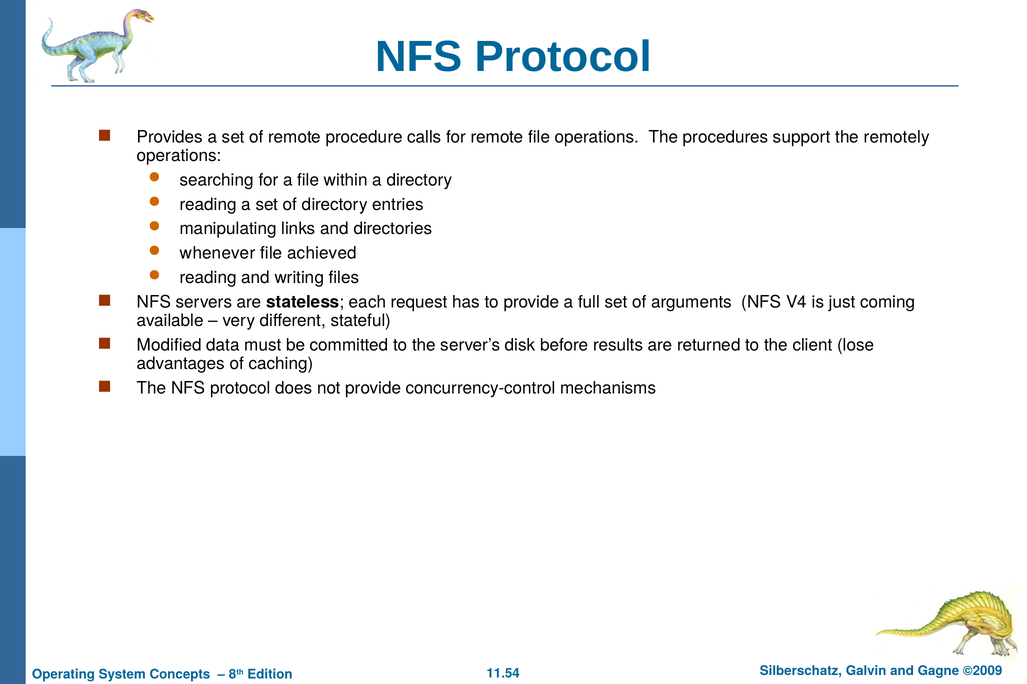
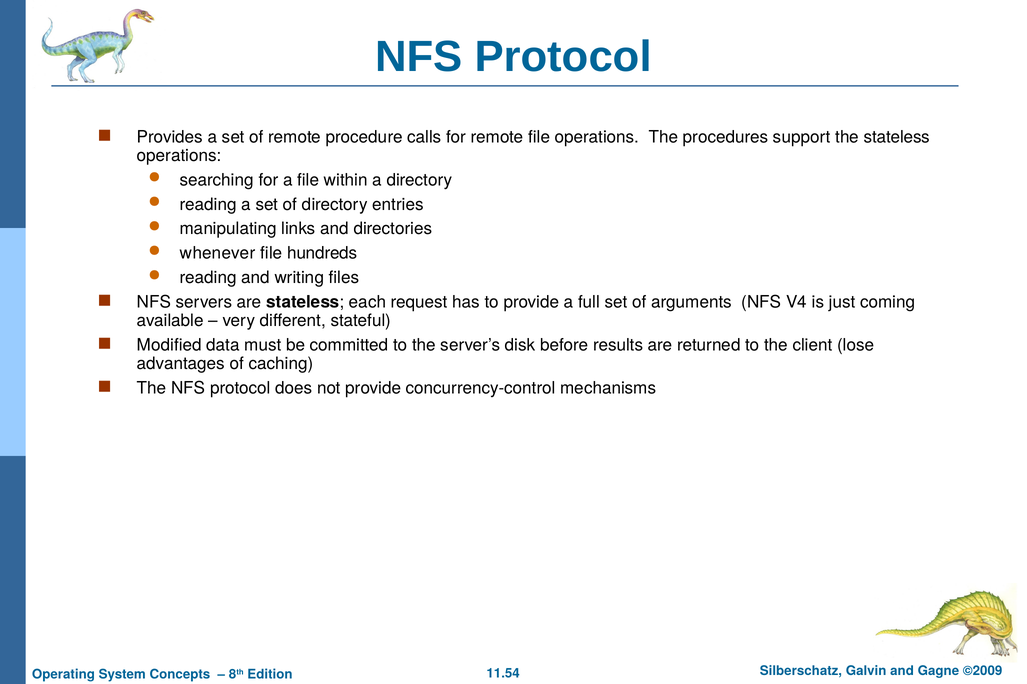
the remotely: remotely -> stateless (897, 137)
achieved: achieved -> hundreds (322, 254)
